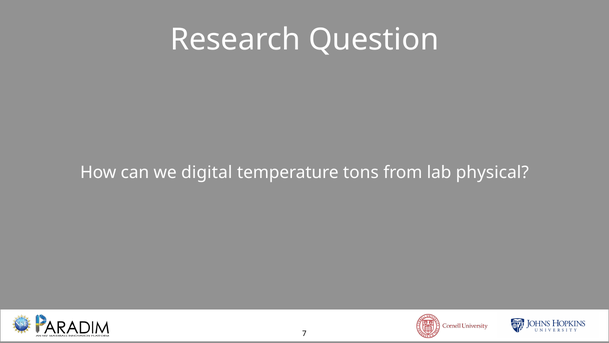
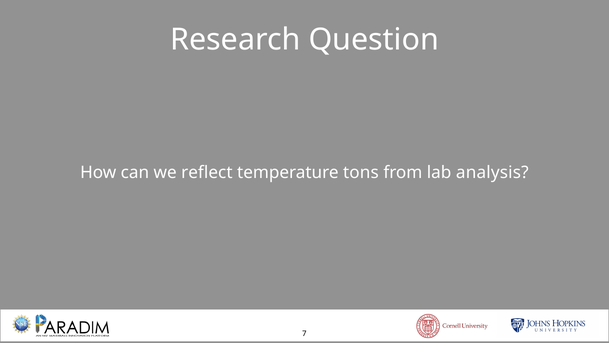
digital: digital -> reflect (207, 172)
physical: physical -> analysis (492, 172)
